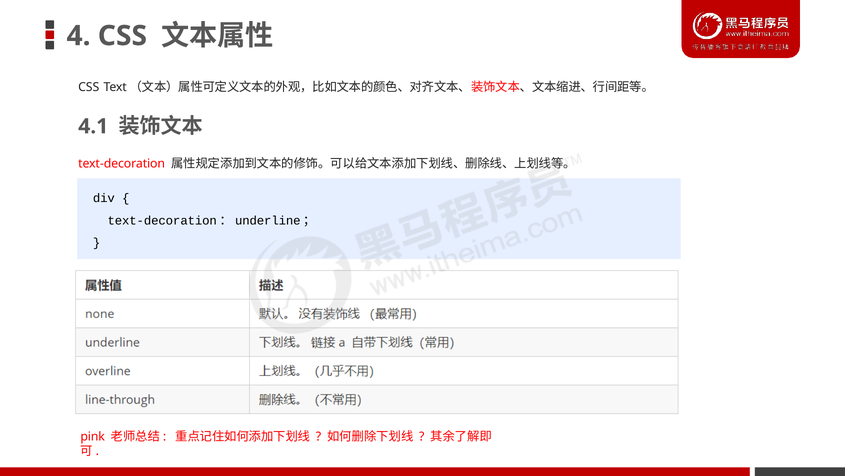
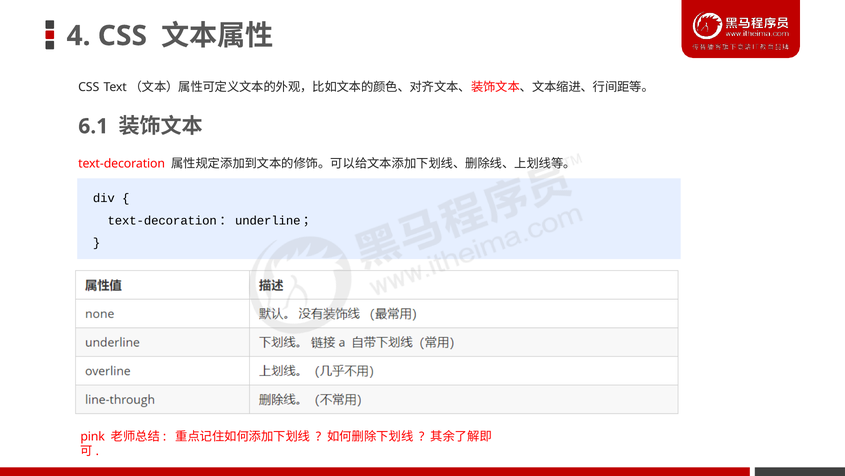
4.1: 4.1 -> 6.1 (93, 126)
